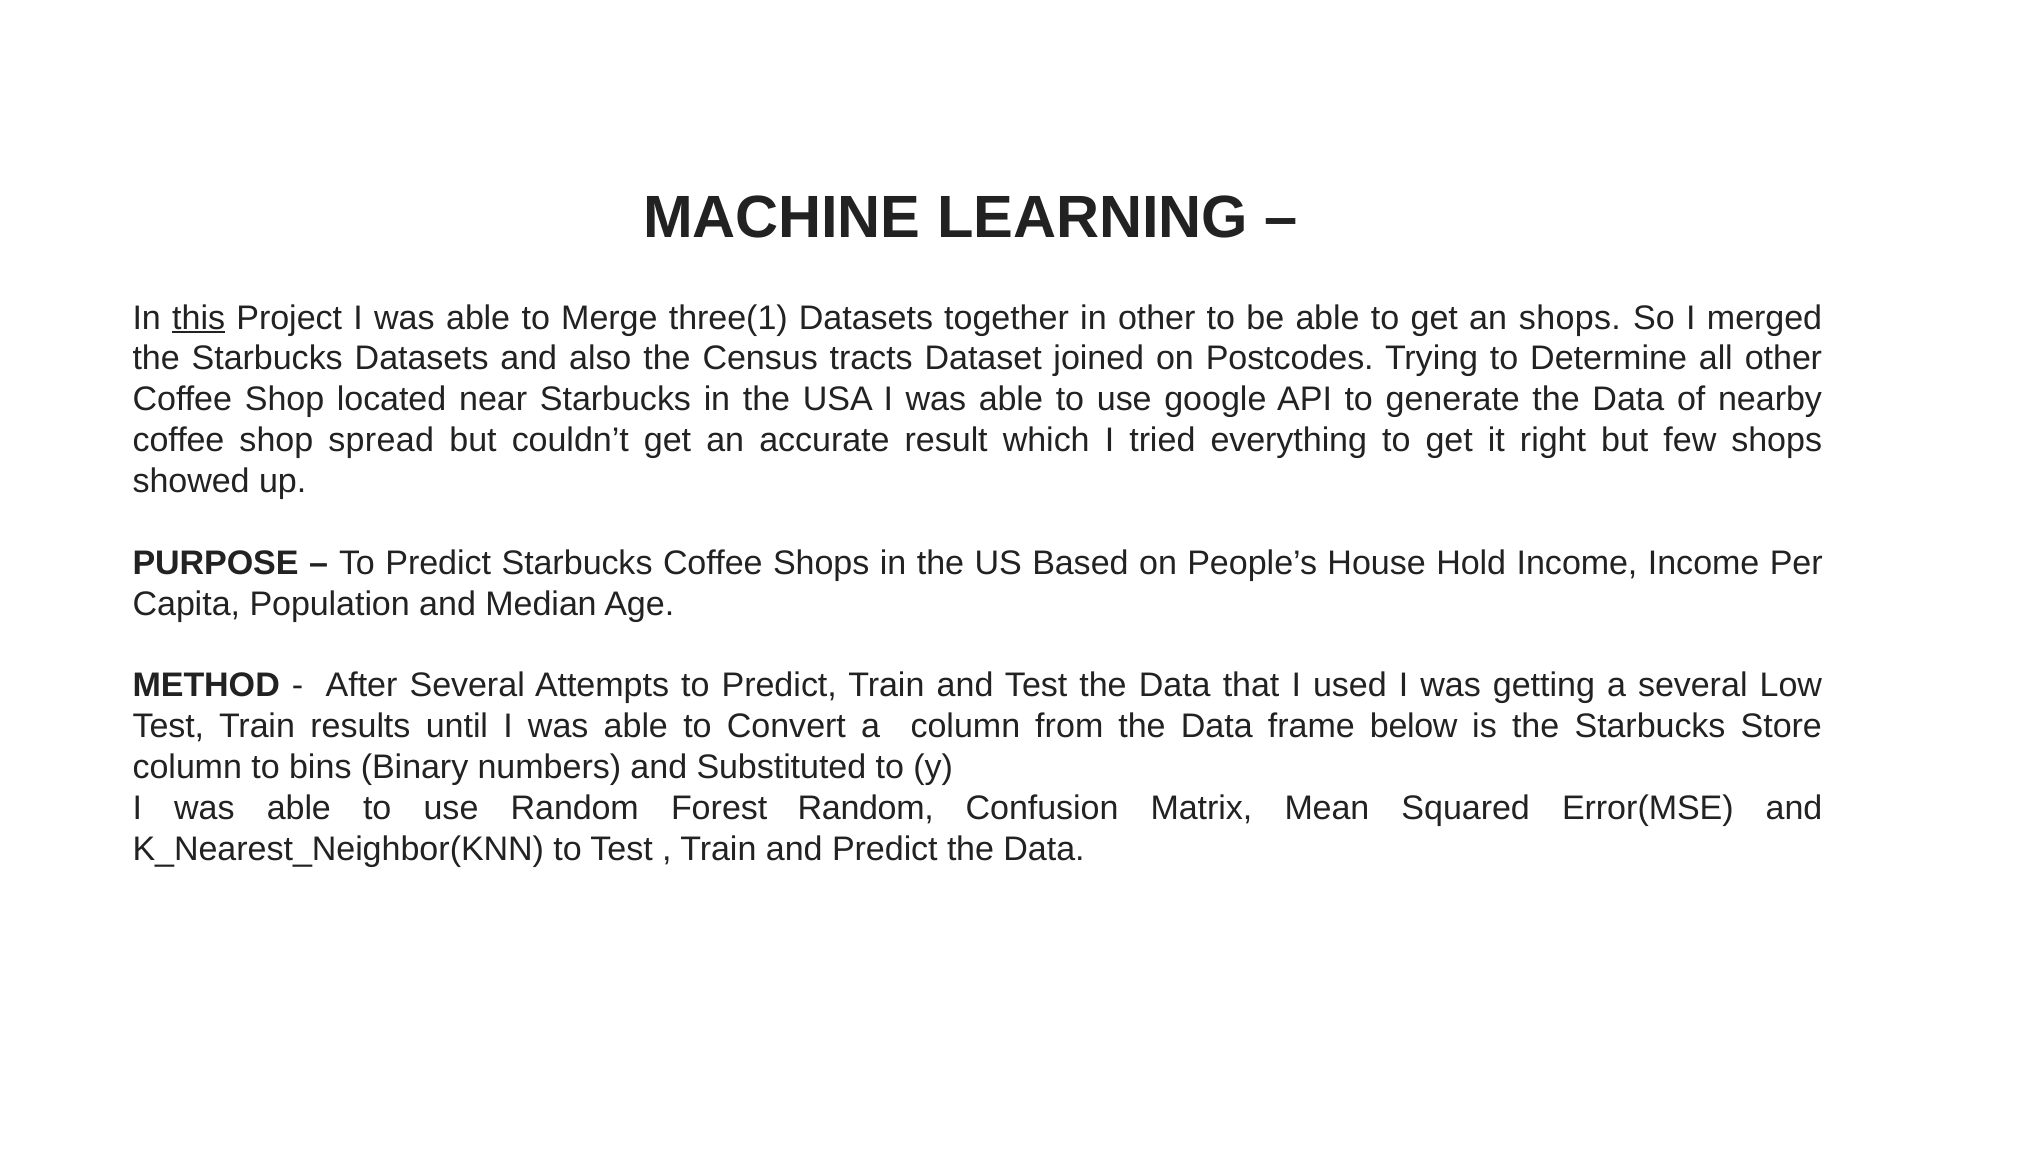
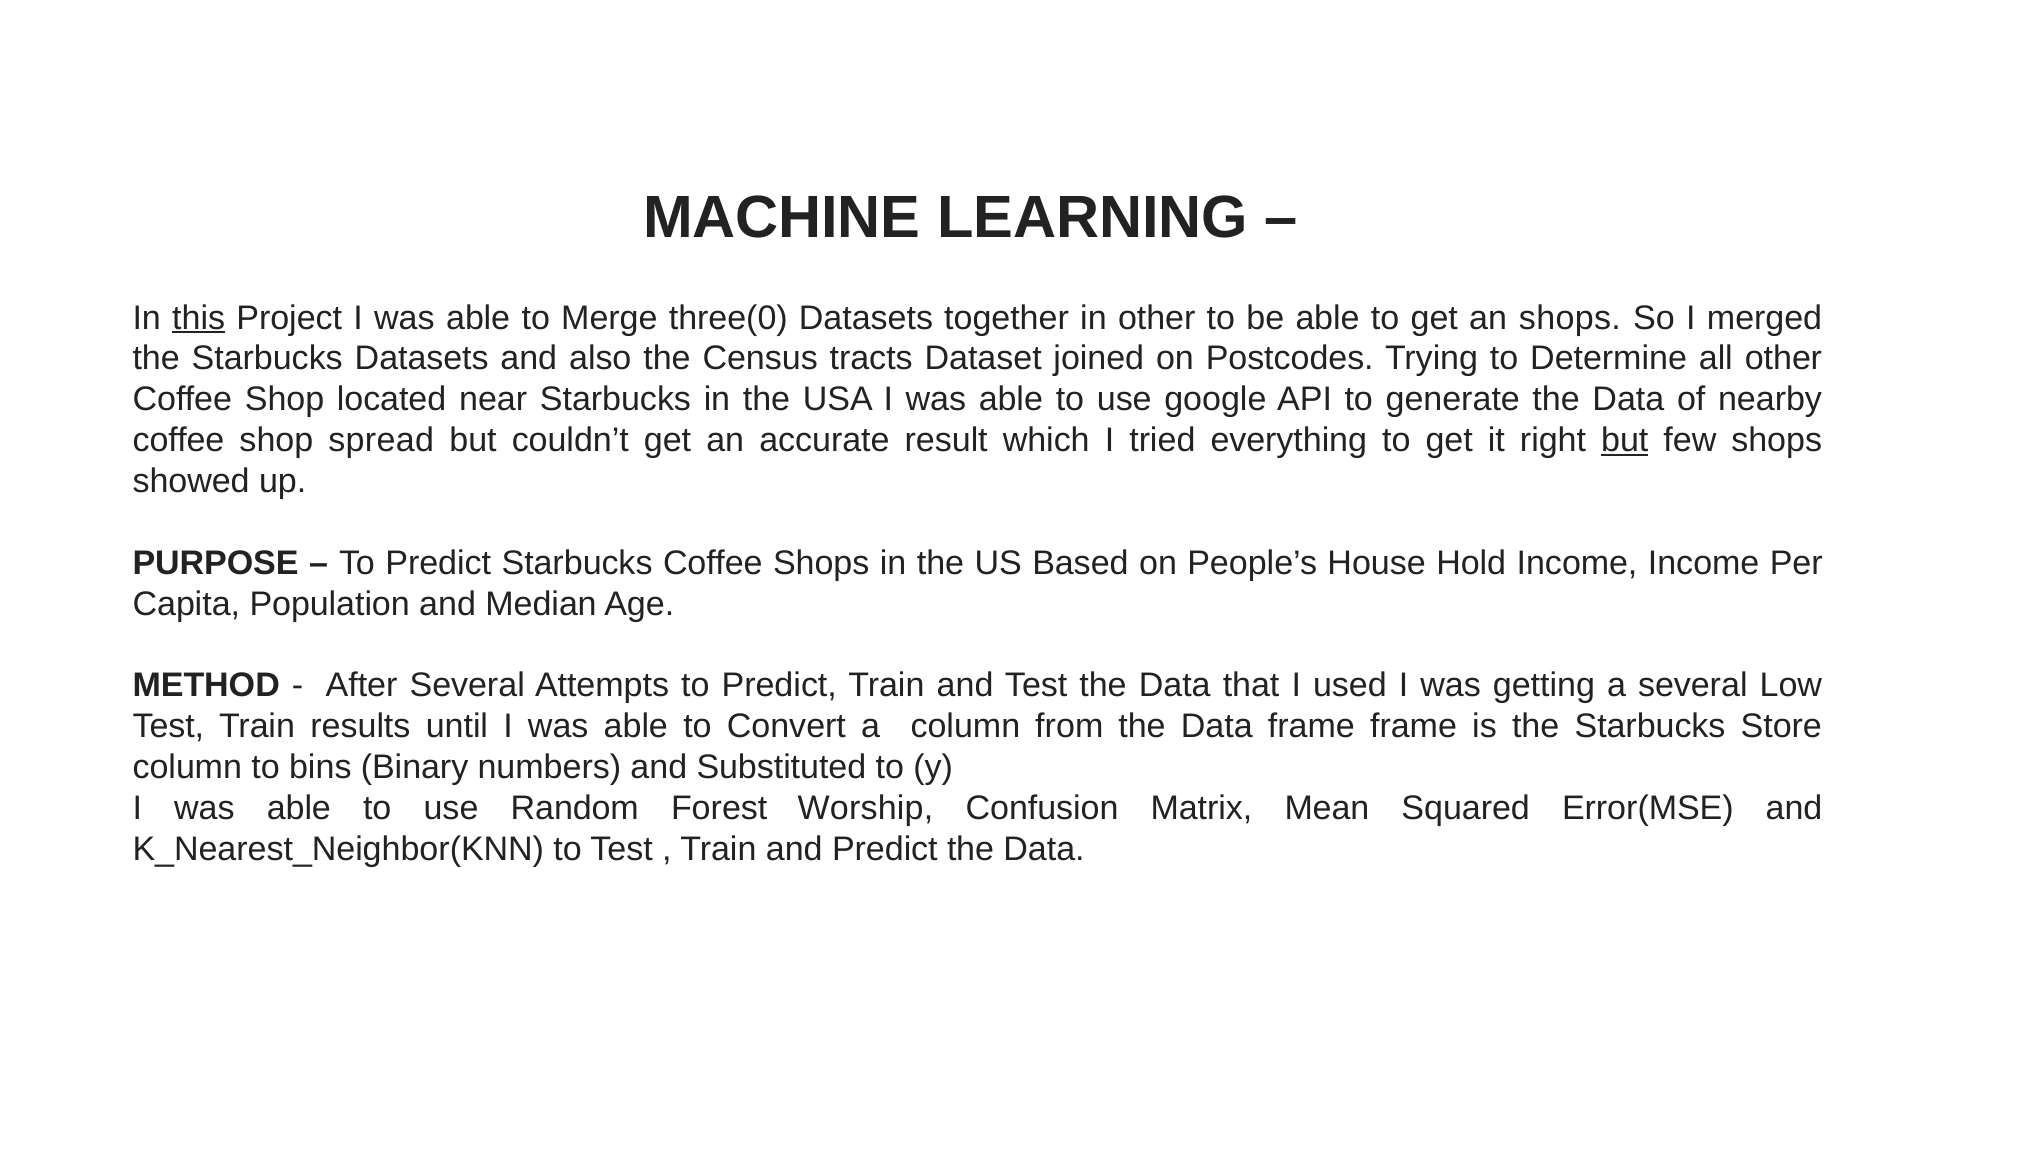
three(1: three(1 -> three(0 (728, 318)
but underline: none -> present (1625, 440)
frame below: below -> frame (1414, 726)
Forest Random: Random -> Worship (865, 808)
